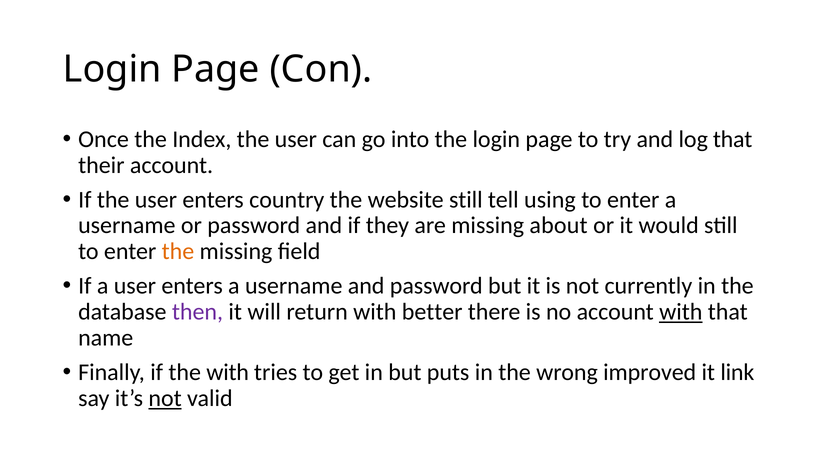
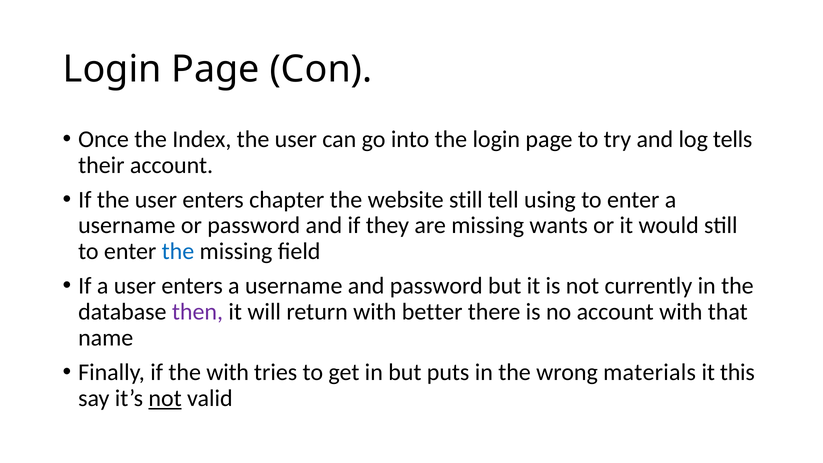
log that: that -> tells (733, 139)
country: country -> chapter (287, 200)
about: about -> wants (559, 226)
the colour: orange -> blue (178, 251)
with underline: present -> none (681, 312)
improved: improved -> materials (650, 372)
link: link -> this (737, 372)
